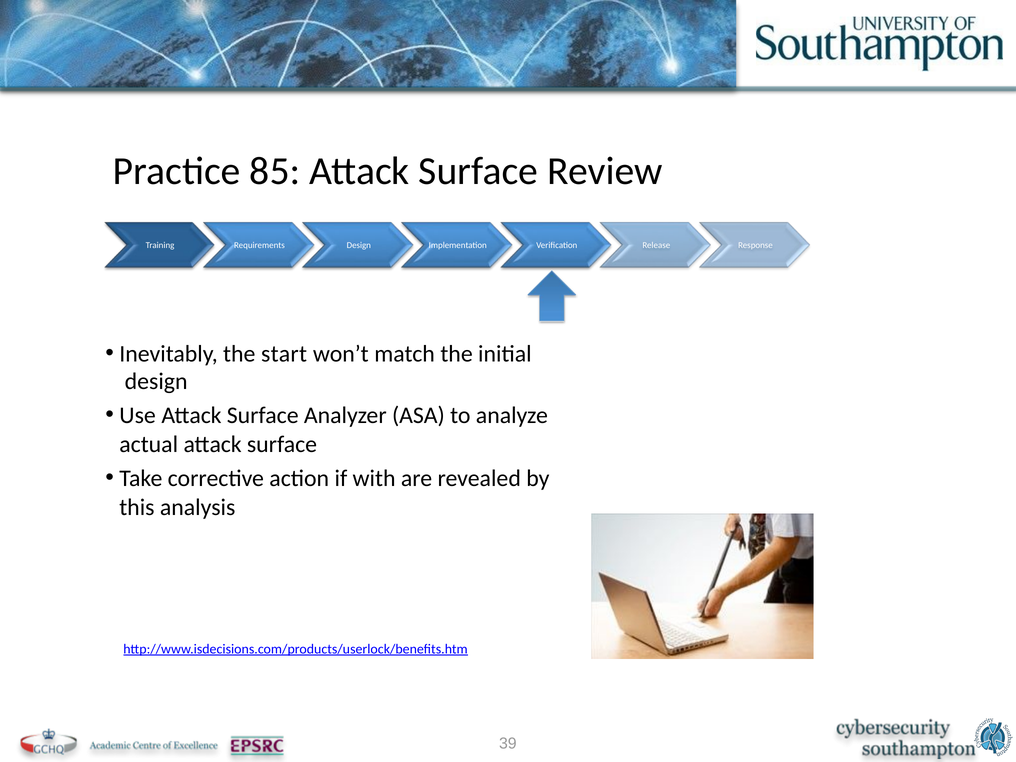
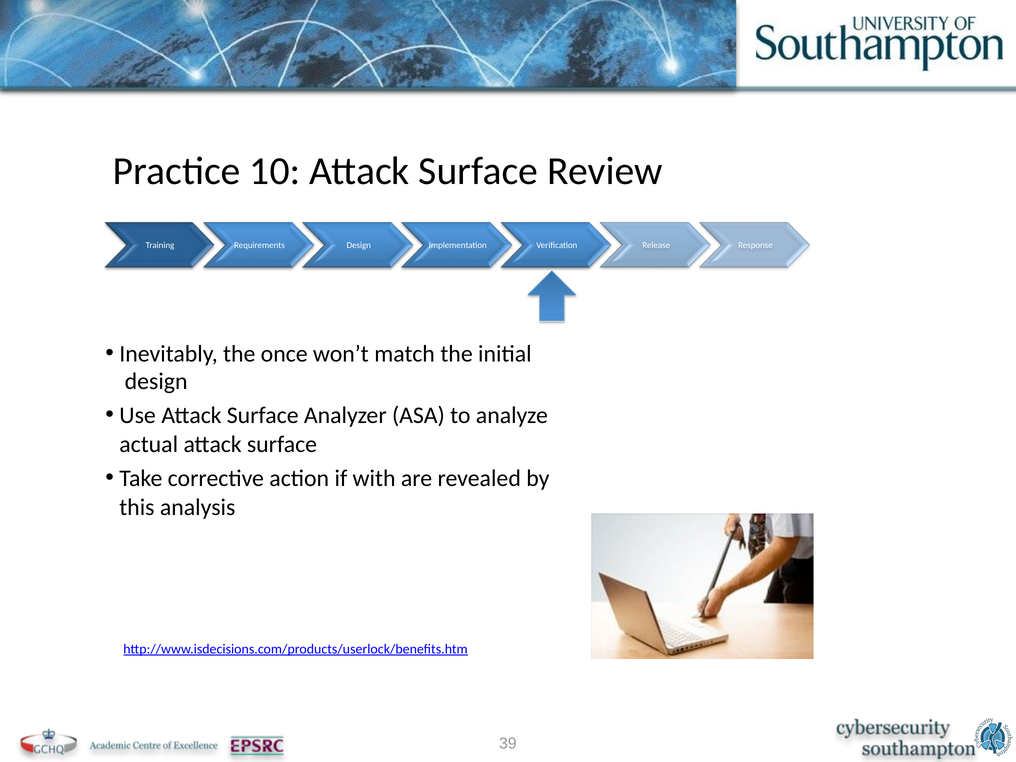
85: 85 -> 10 (275, 171)
start: start -> once (284, 354)
